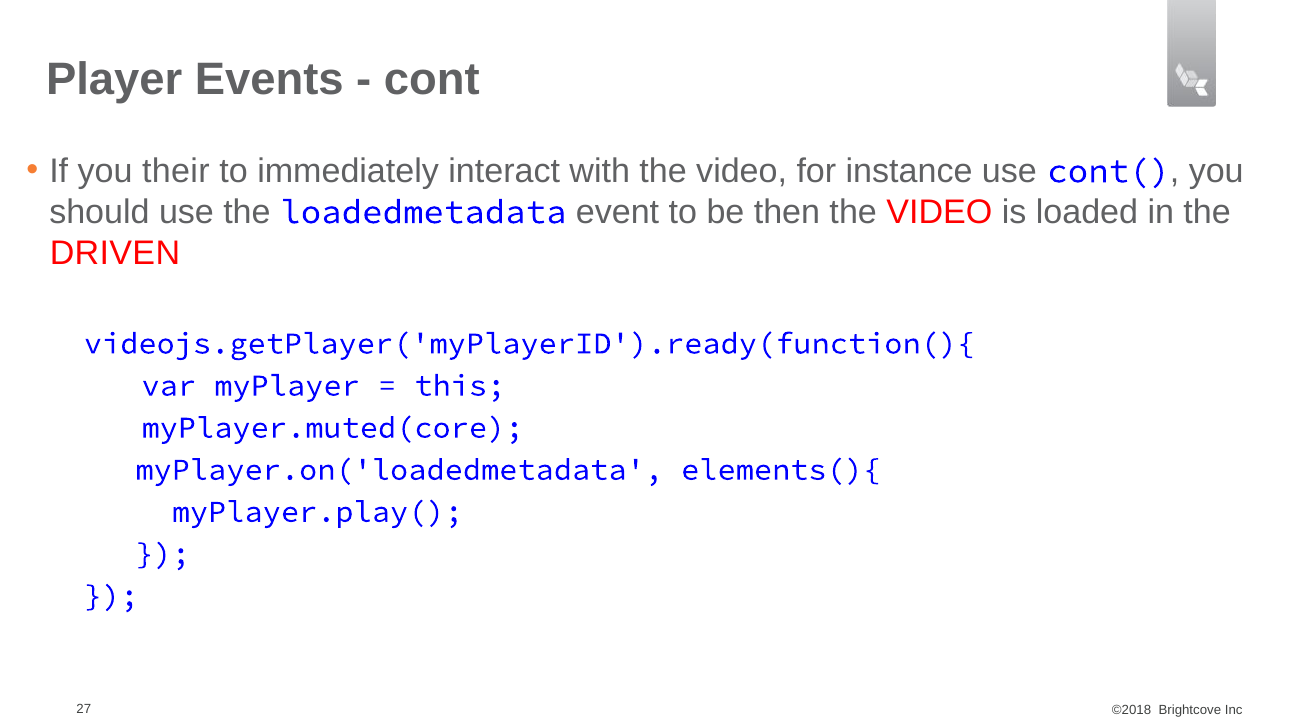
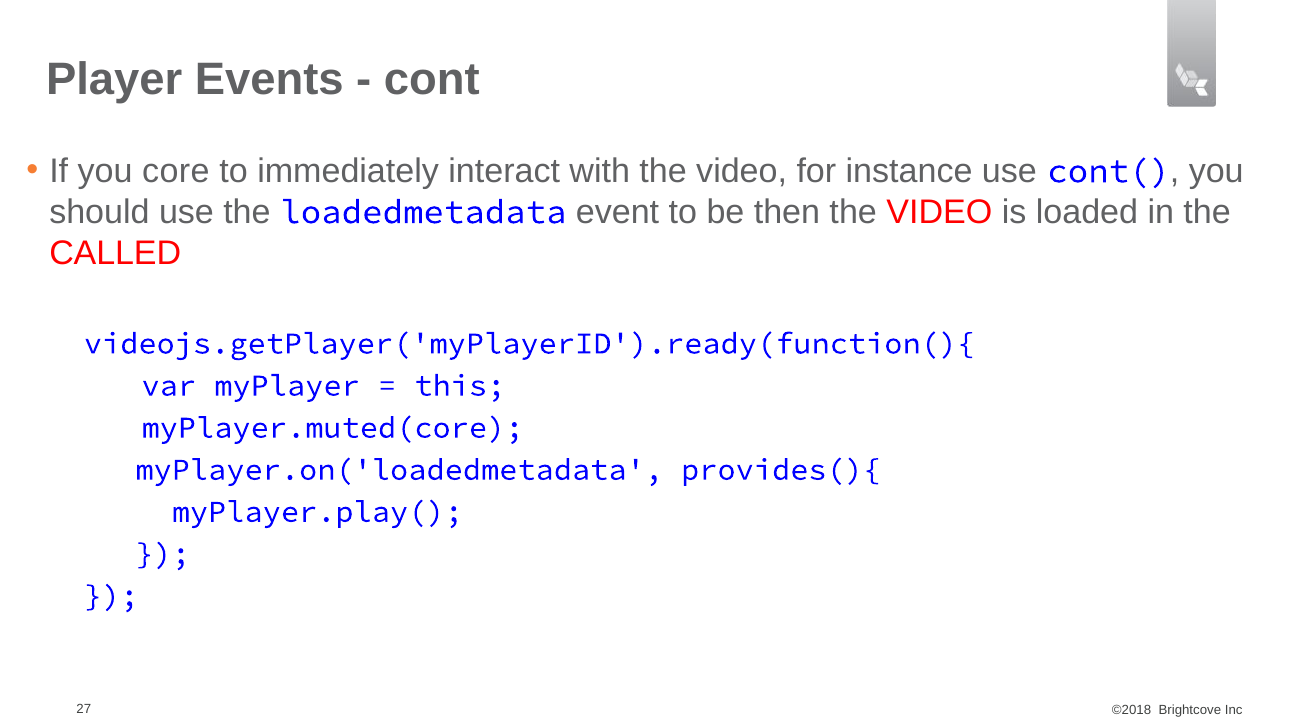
their: their -> core (176, 171)
DRIVEN: DRIVEN -> CALLED (115, 253)
elements(){: elements(){ -> provides(){ (781, 470)
